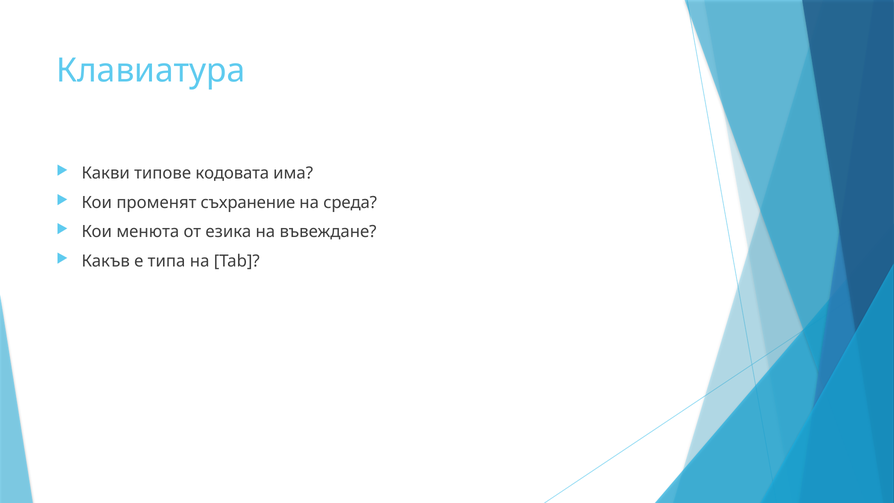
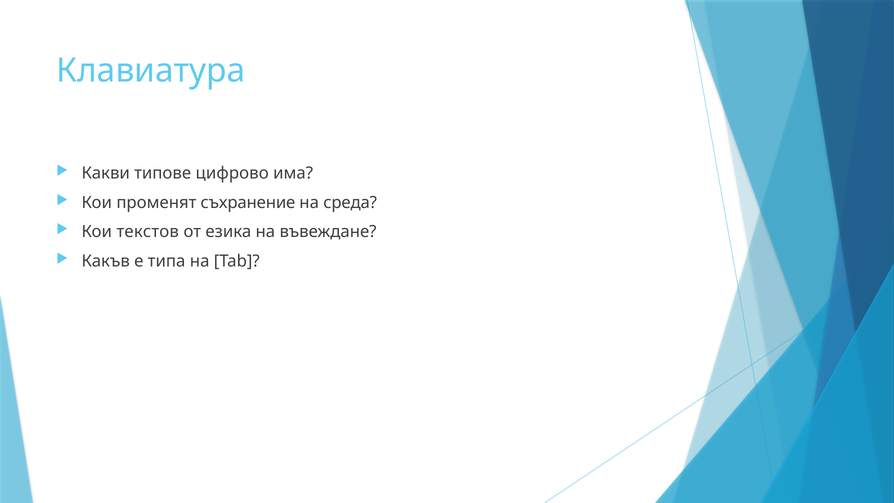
кодовата: кодовата -> цифрово (232, 173)
менюта: менюта -> текстов (148, 232)
